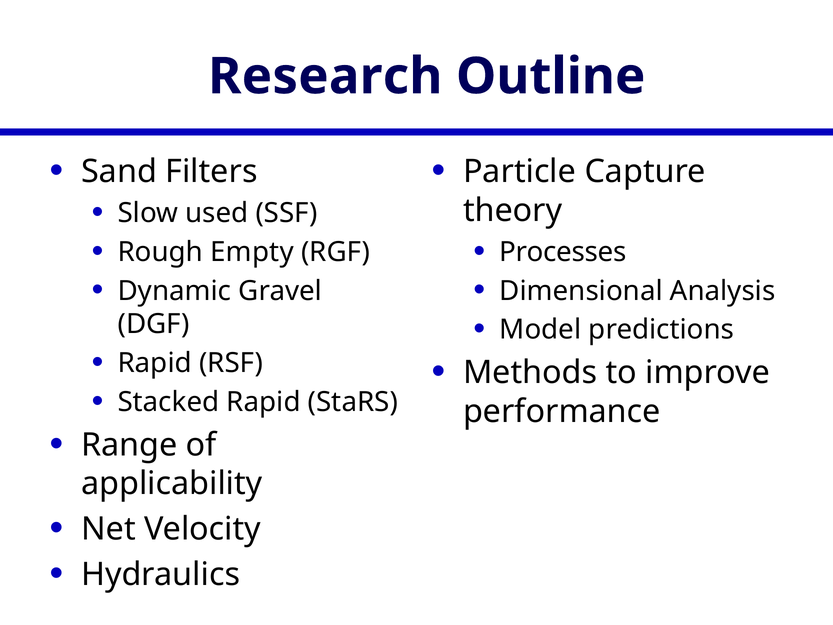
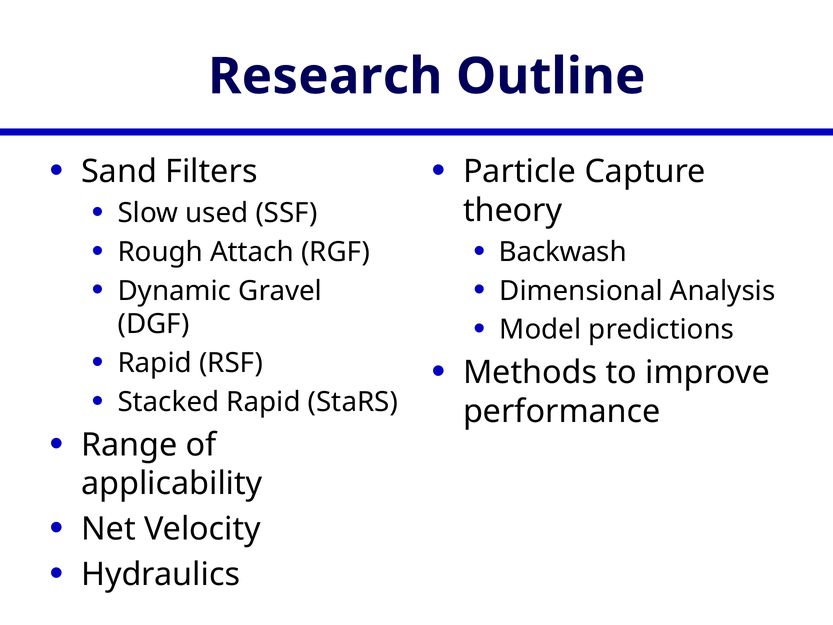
Empty: Empty -> Attach (252, 252)
Processes: Processes -> Backwash (563, 252)
